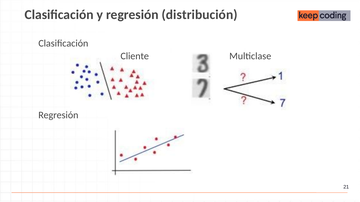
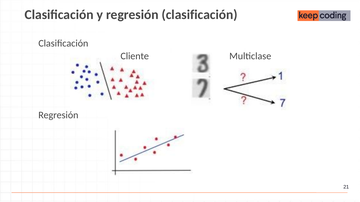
regresión distribución: distribución -> clasificación (200, 15)
